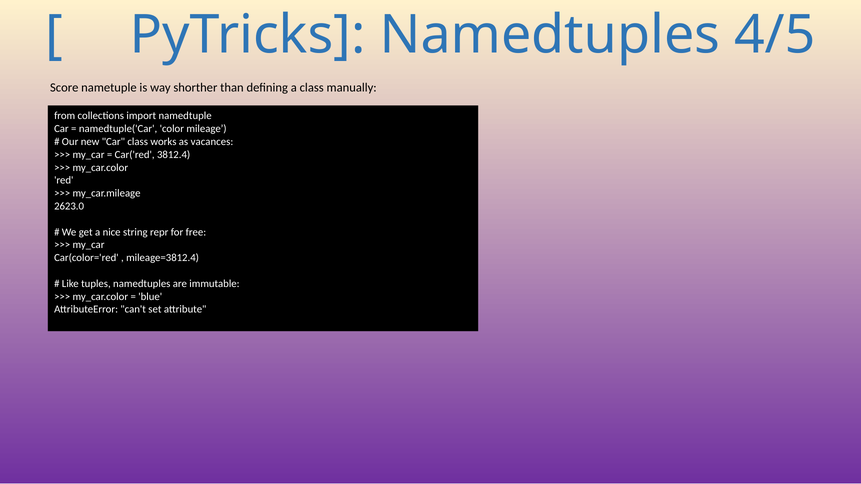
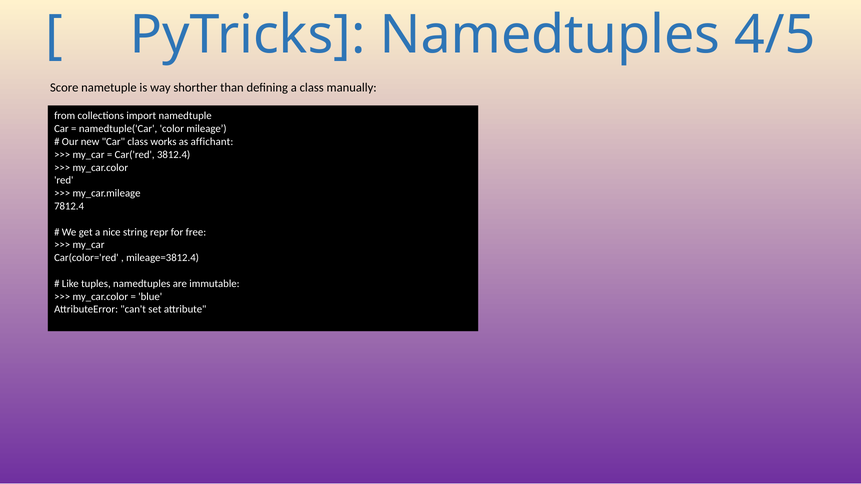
vacances: vacances -> affichant (212, 142)
2623.0: 2623.0 -> 7812.4 (69, 206)
